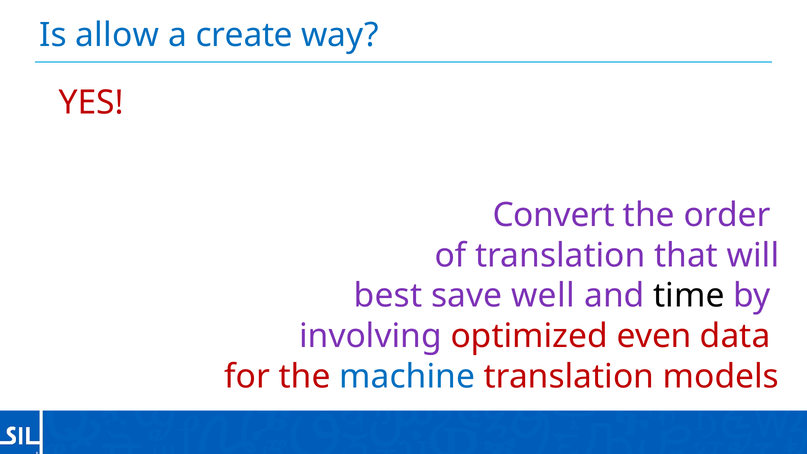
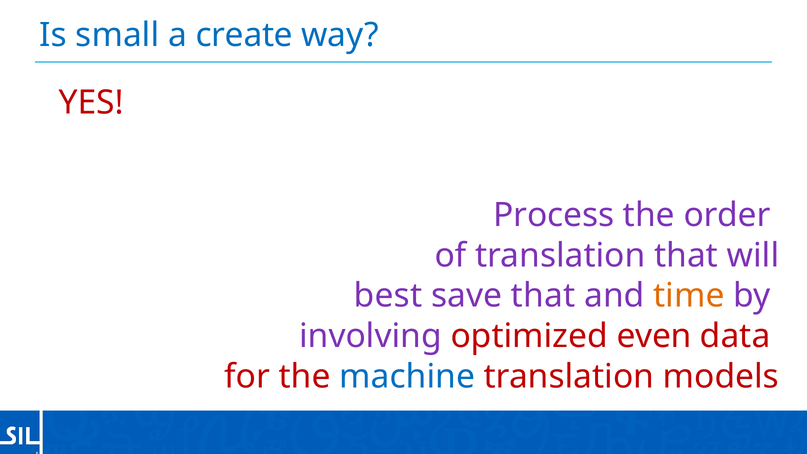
allow: allow -> small (117, 35)
Convert: Convert -> Process (554, 215)
save well: well -> that (543, 296)
time colour: black -> orange (689, 296)
